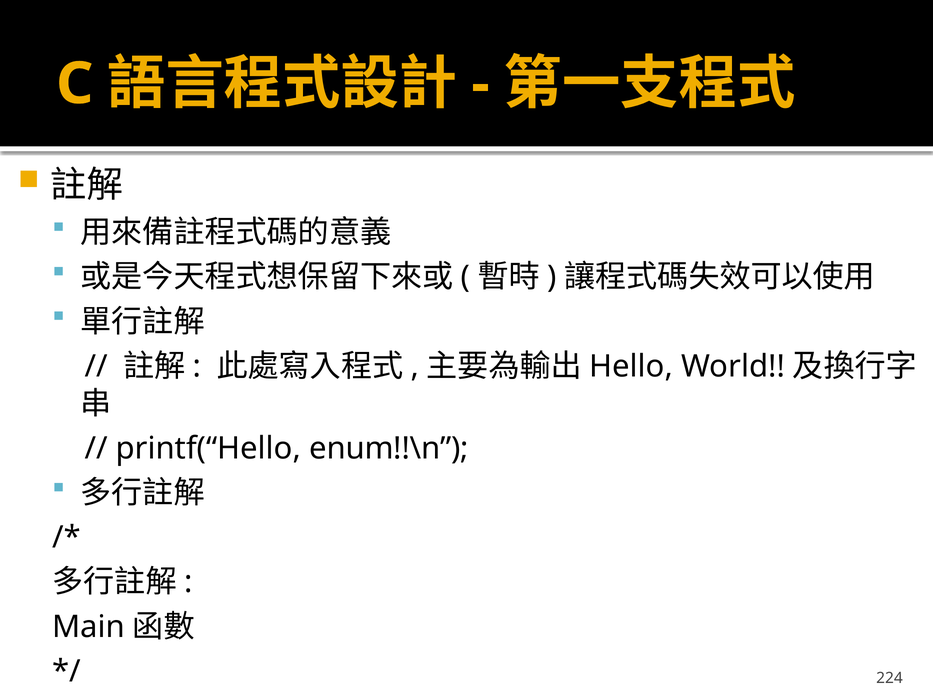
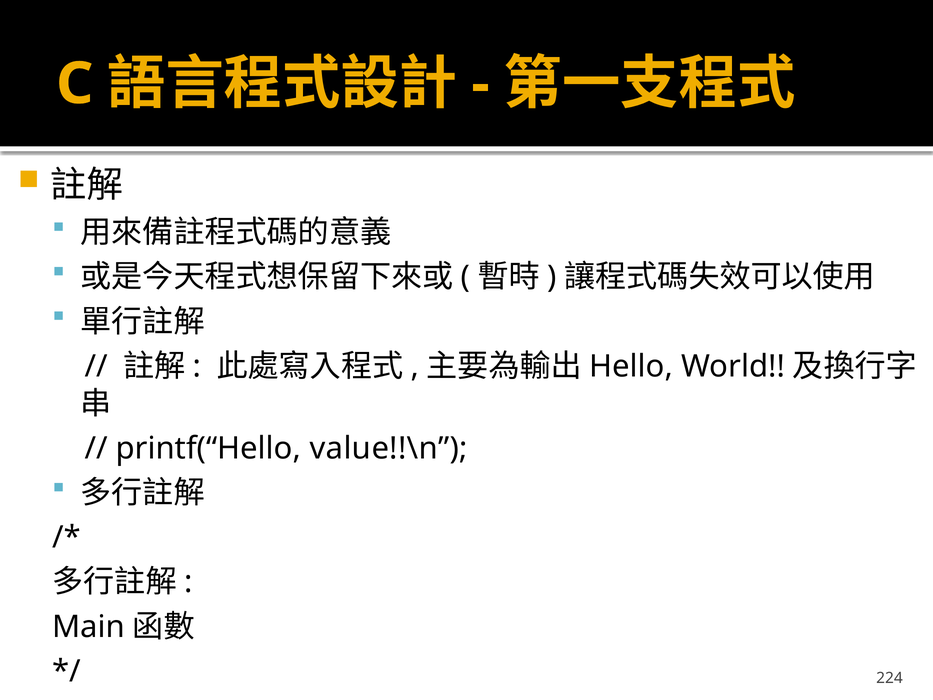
enum!!\n: enum!!\n -> value!!\n (389, 448)
